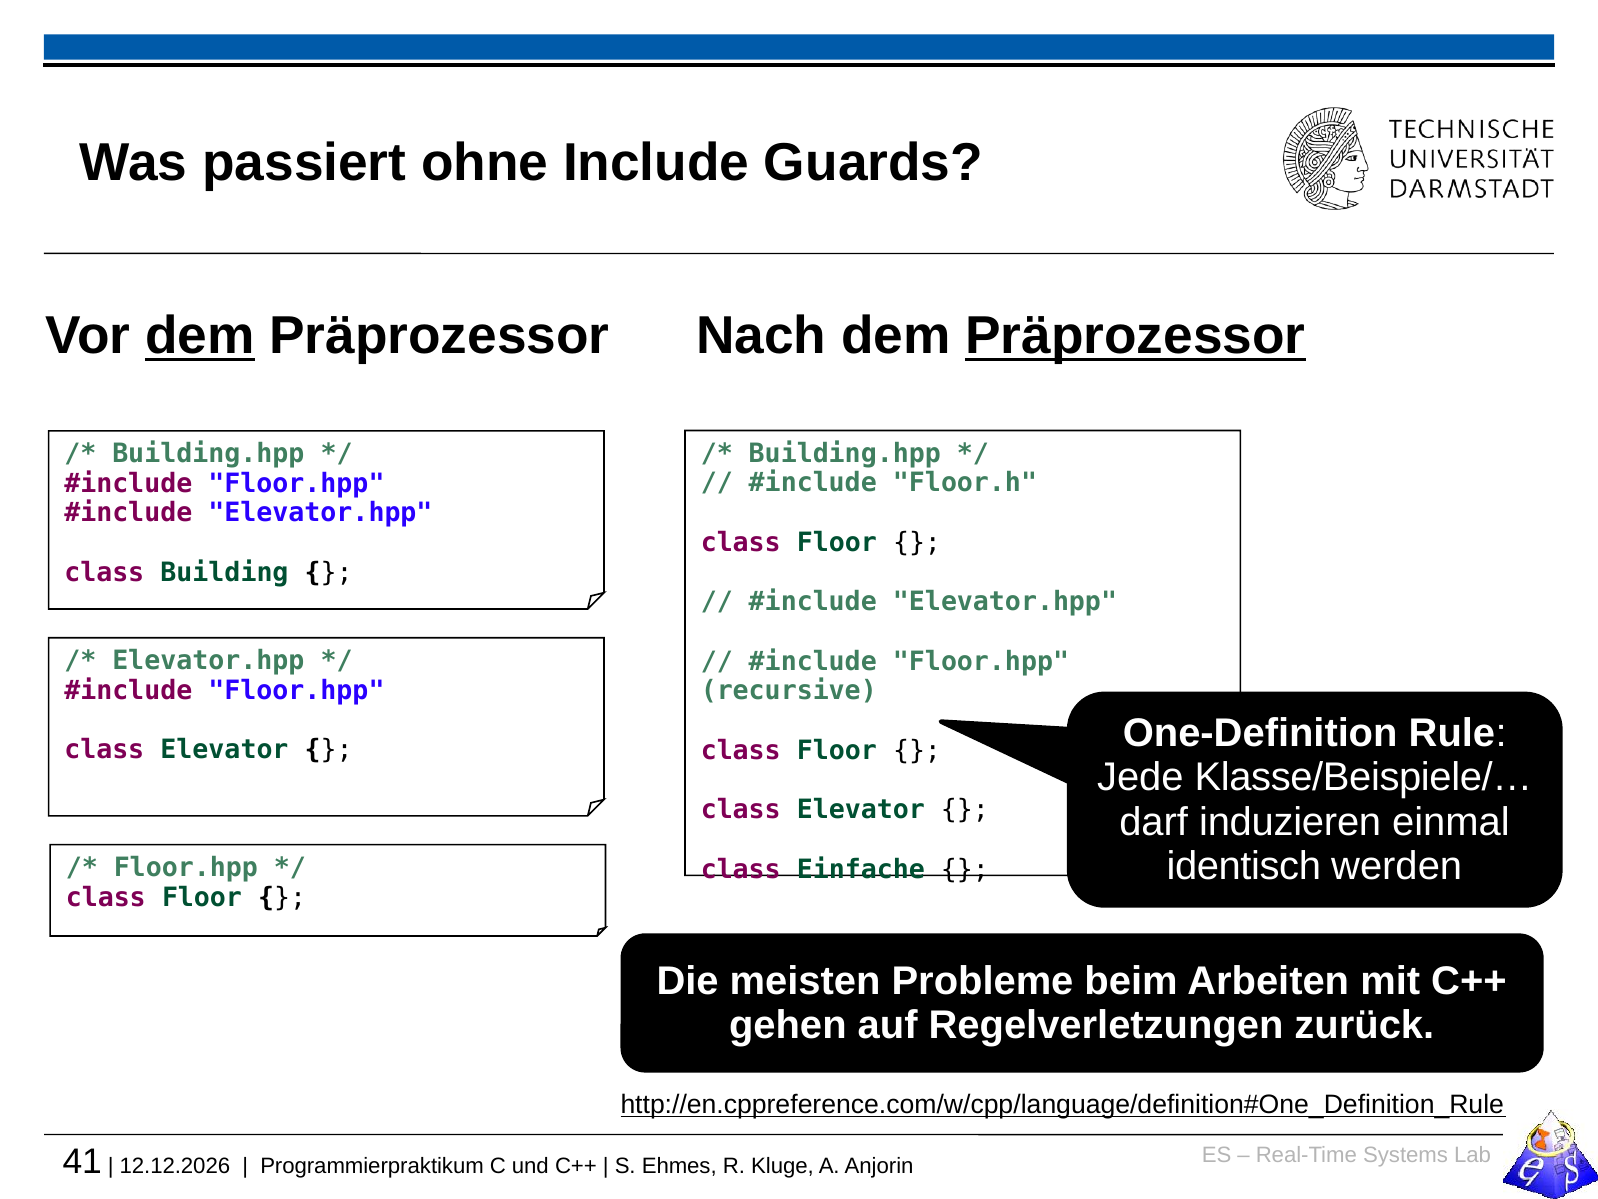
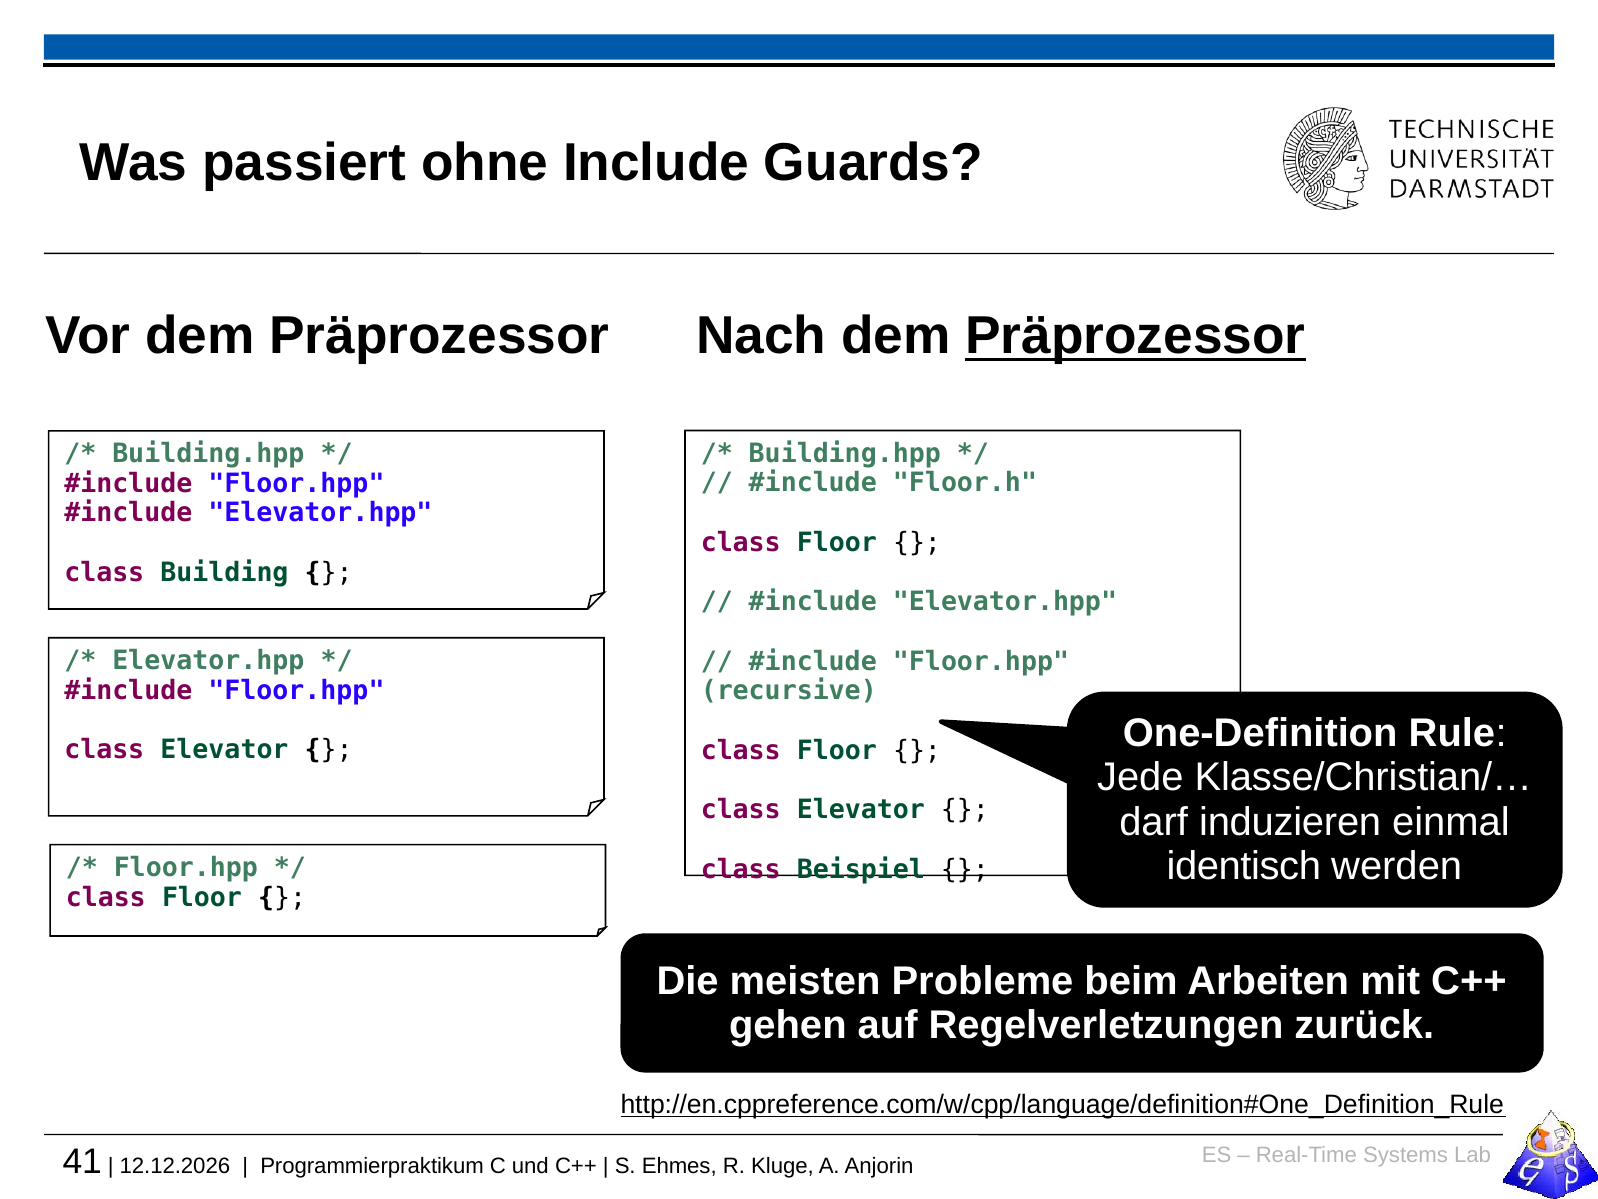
dem underline: present -> none (200, 336)
Klasse/Beispiele/…: Klasse/Beispiele/… -> Klasse/Christian/… (1363, 777)
Einfache: Einfache -> Beispiel (861, 869)
